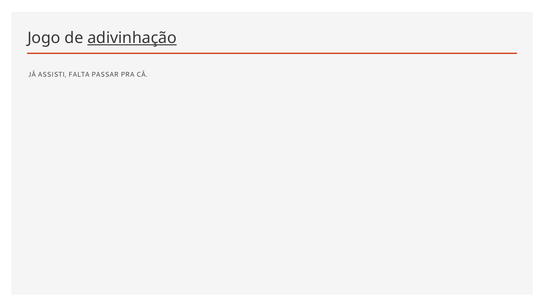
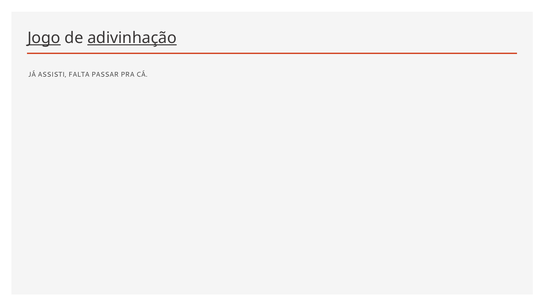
Jogo underline: none -> present (44, 38)
